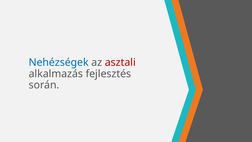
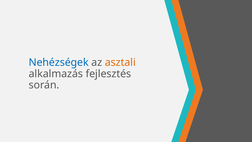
asztali colour: red -> orange (120, 62)
